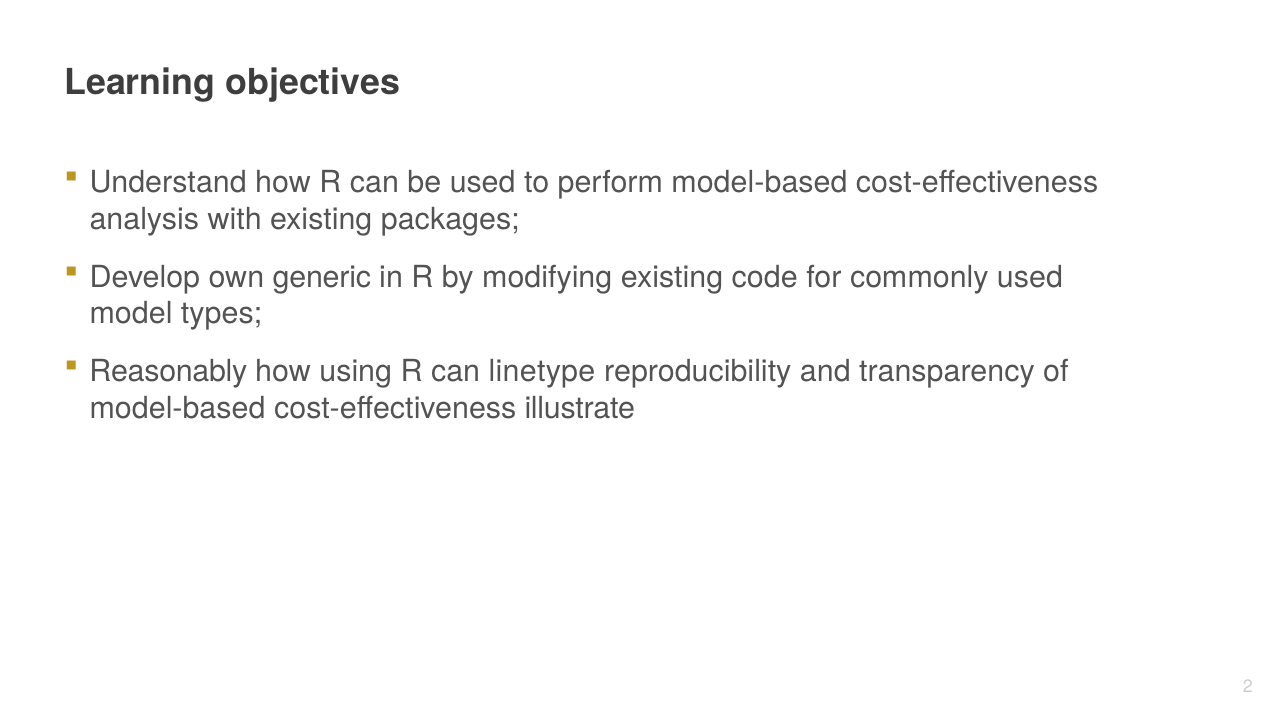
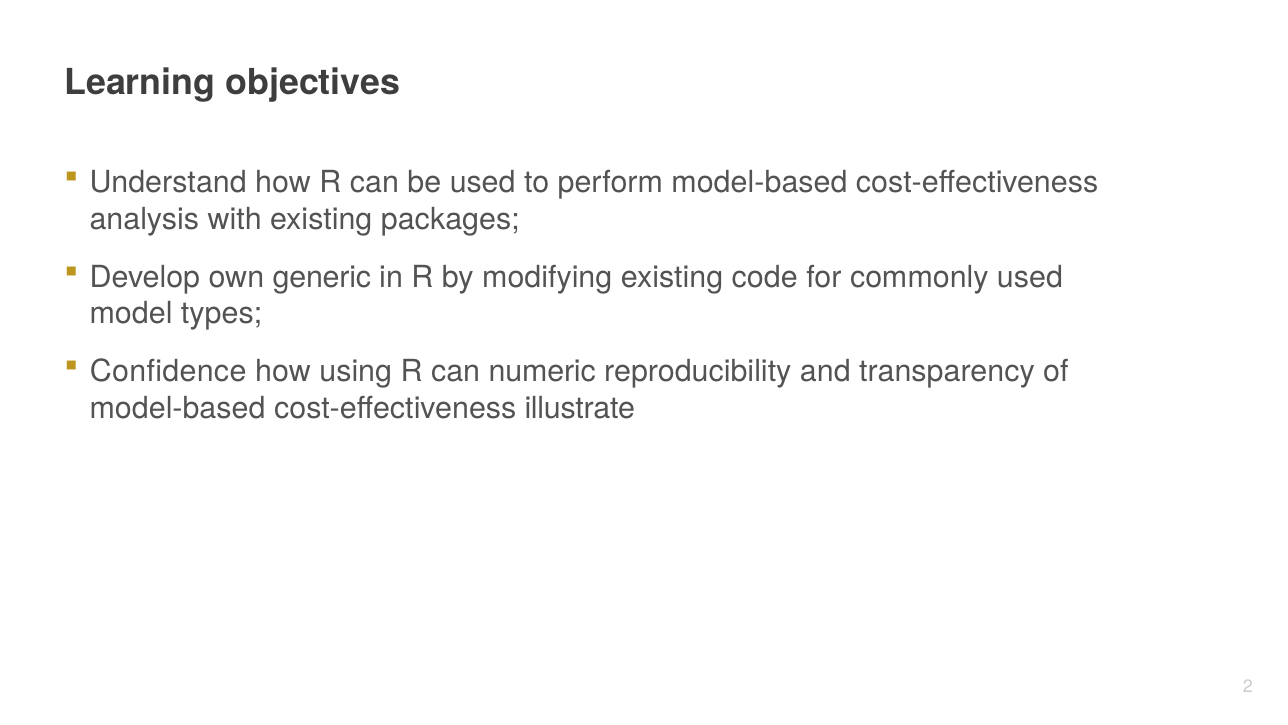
Reasonably: Reasonably -> Confidence (168, 371)
linetype: linetype -> numeric (542, 371)
